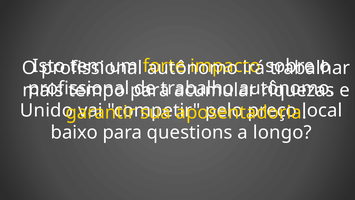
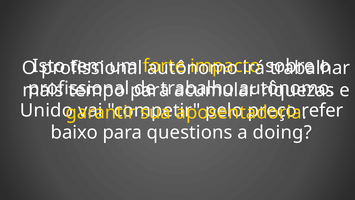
local: local -> refer (322, 110)
longo: longo -> doing (282, 132)
